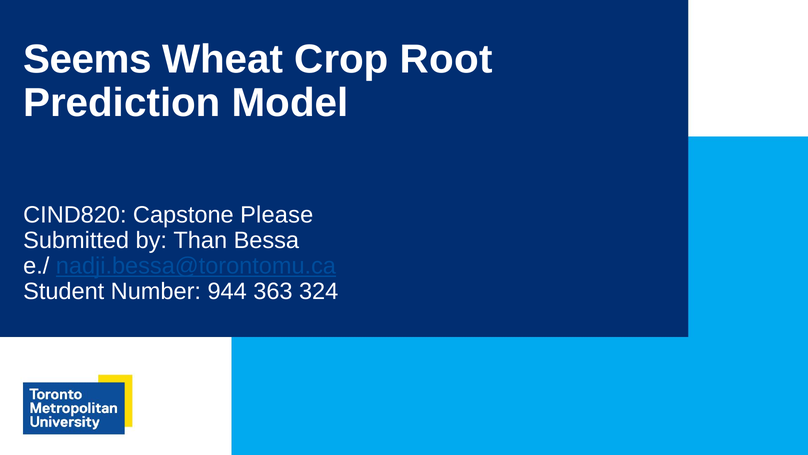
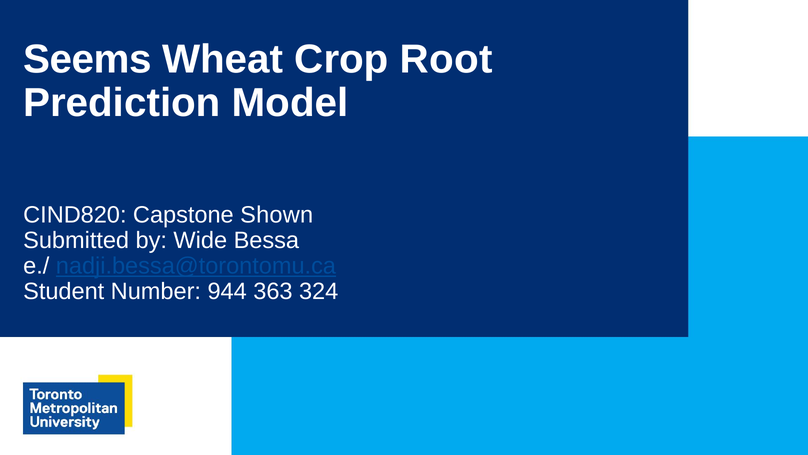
Please: Please -> Shown (277, 215)
Than: Than -> Wide (200, 240)
